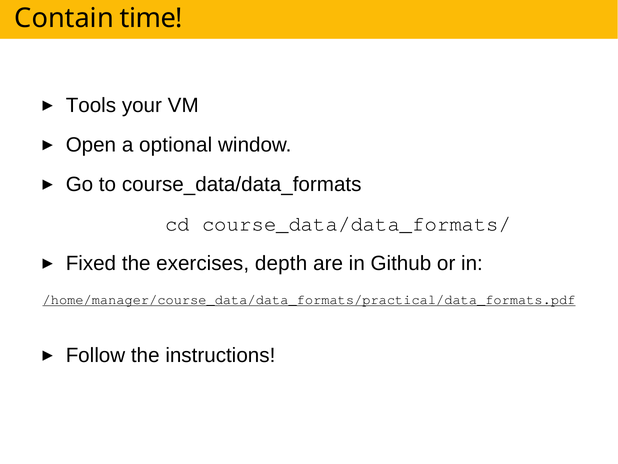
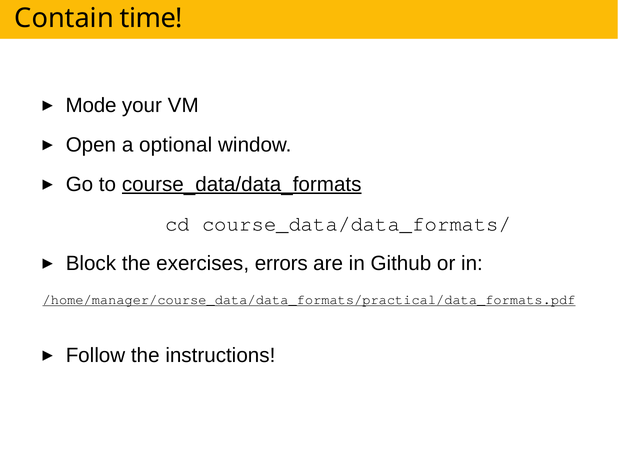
Tools: Tools -> Mode (91, 105)
course_data/data_formats underline: none -> present (242, 184)
Fixed: Fixed -> Block (91, 263)
depth: depth -> errors (281, 263)
